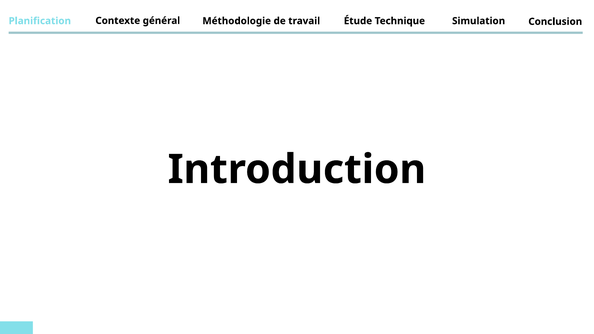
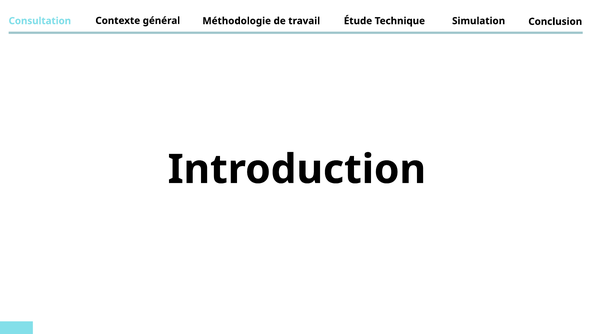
Planification: Planification -> Consultation (40, 21)
